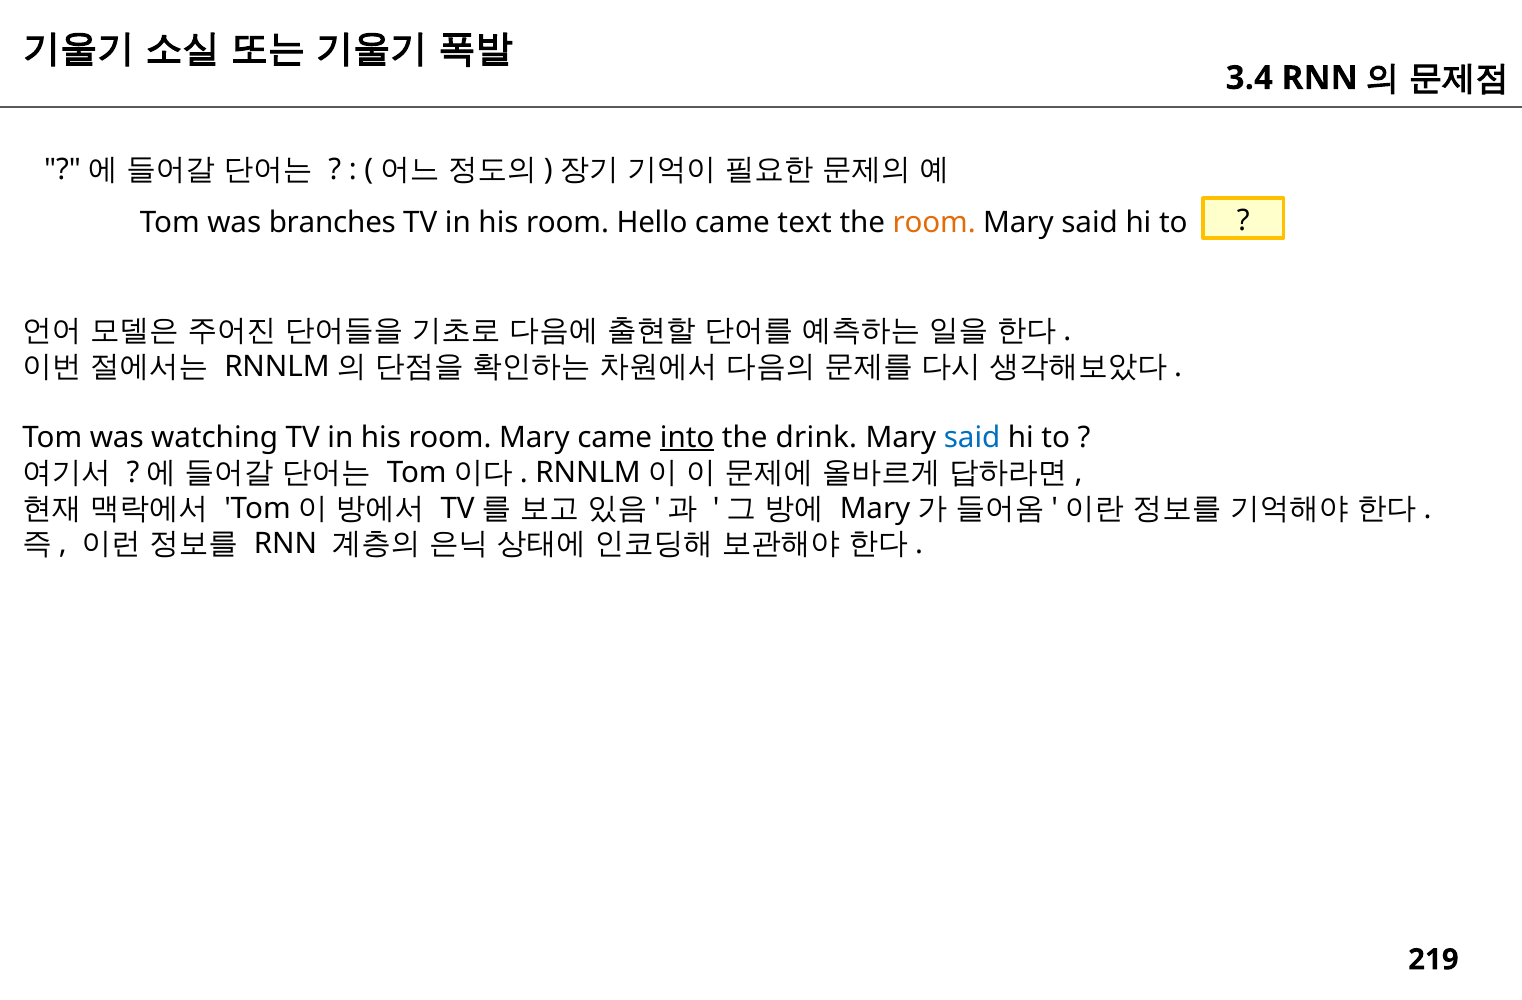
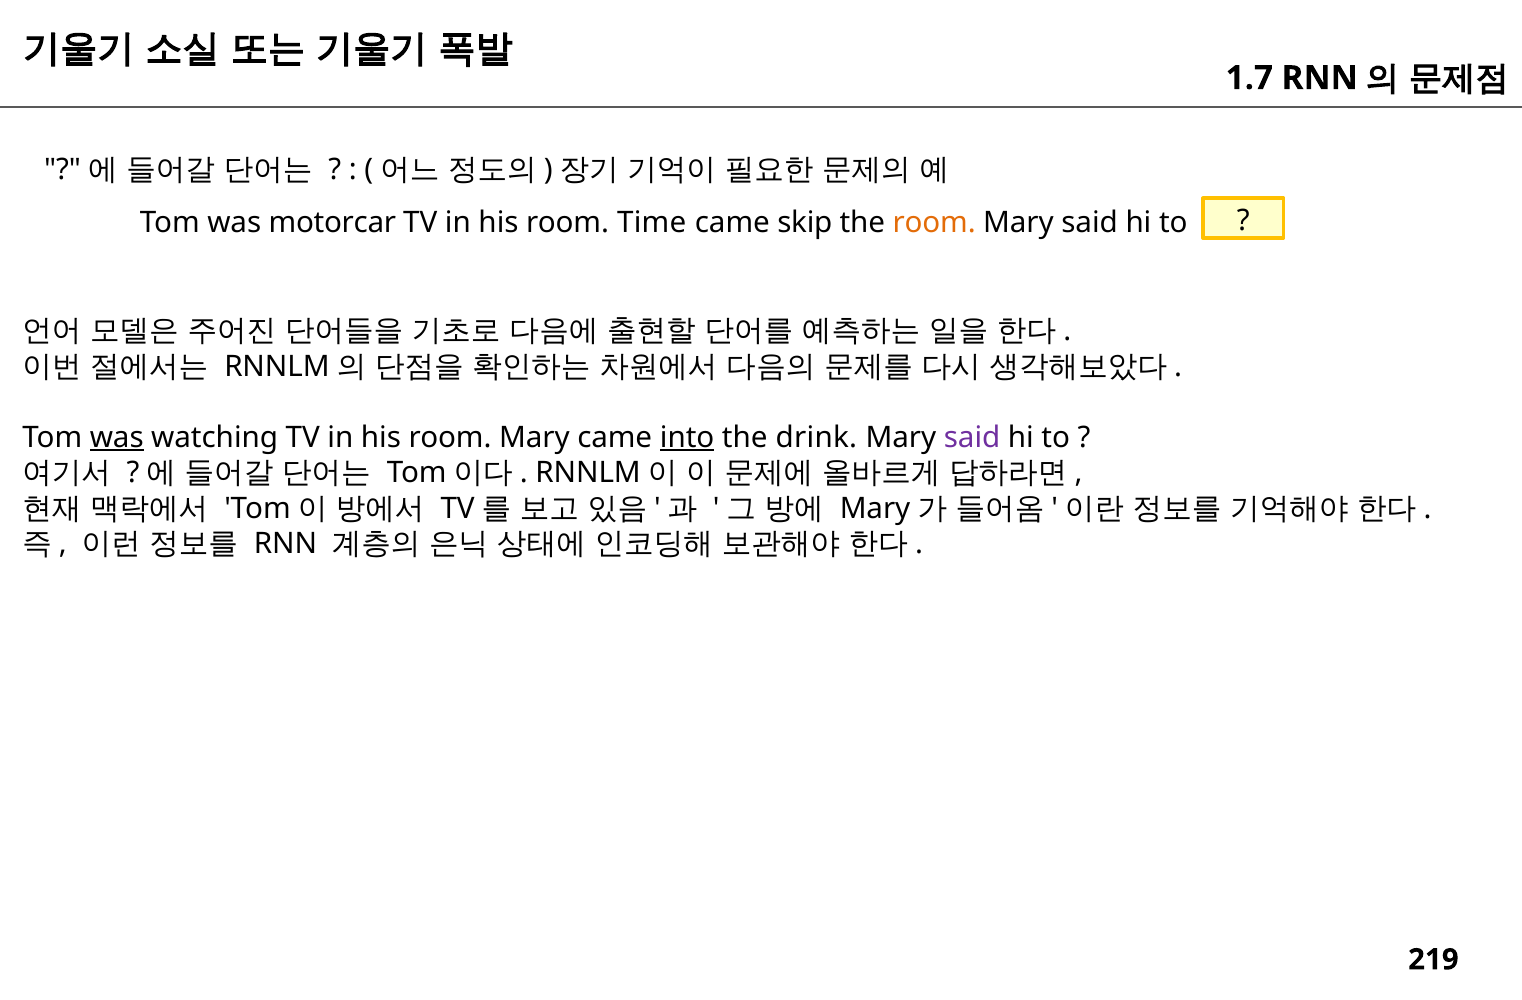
3.4: 3.4 -> 1.7 (1249, 78)
branches: branches -> motorcar (332, 223)
Hello: Hello -> Time (652, 223)
text: text -> skip (805, 223)
was underline: none -> present (117, 437)
said colour: blue -> purple (972, 437)
